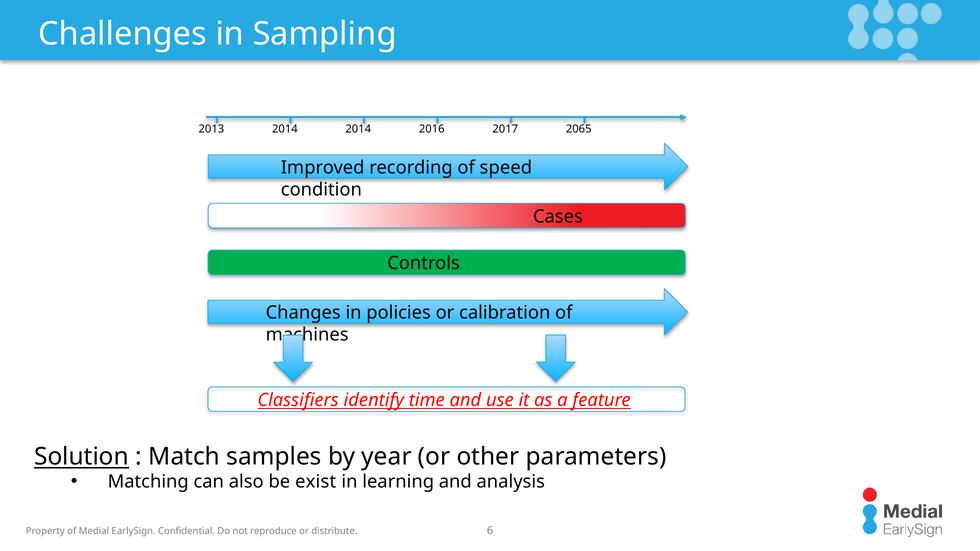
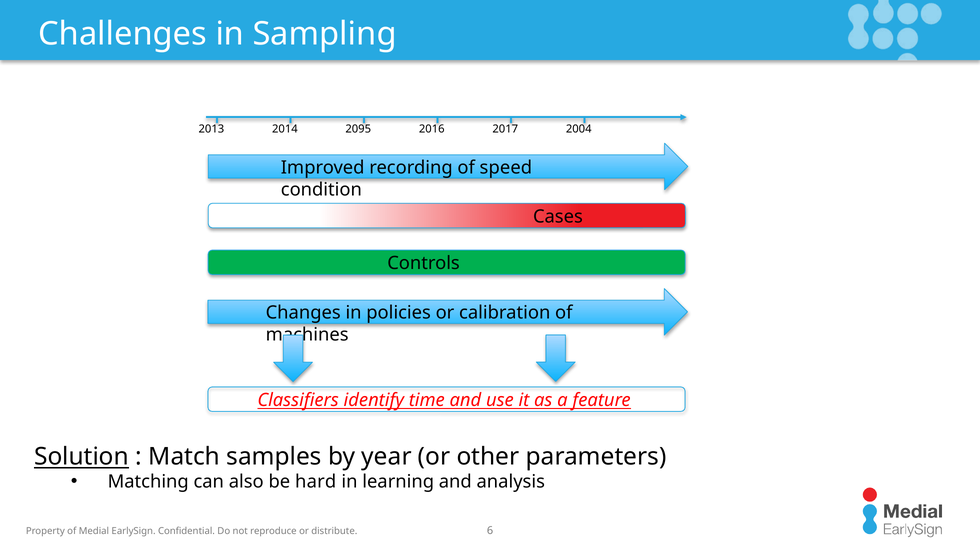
2014 2014: 2014 -> 2095 (358, 129)
2065: 2065 -> 2004 (579, 129)
exist: exist -> hard (316, 482)
